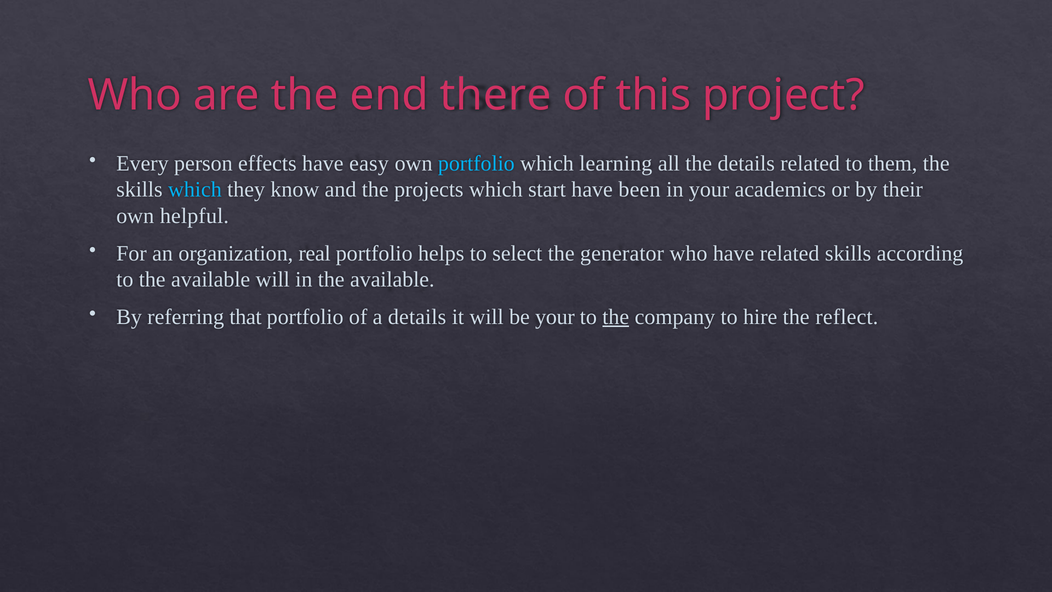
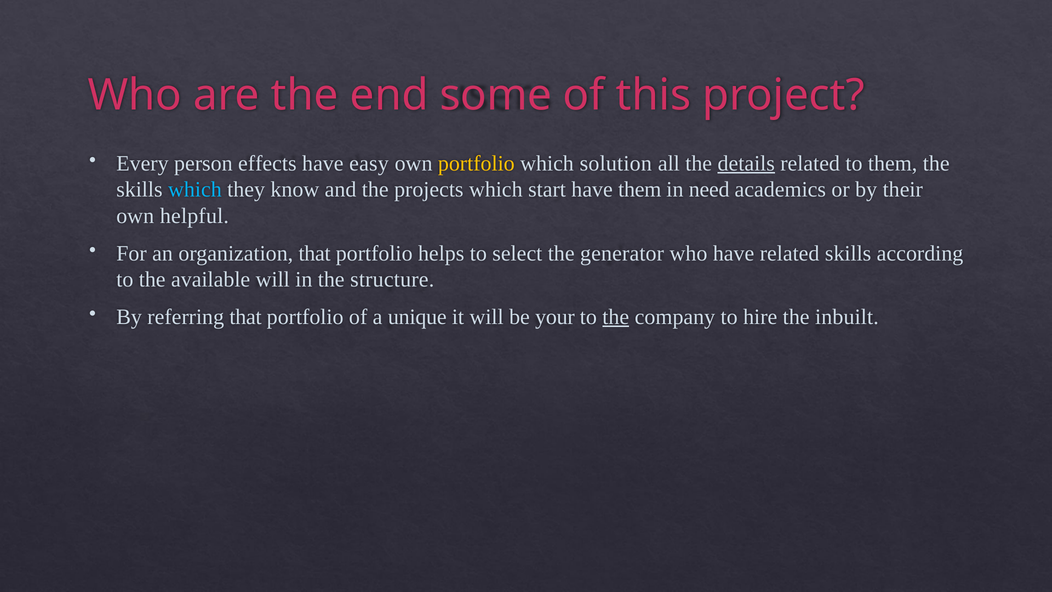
there: there -> some (496, 95)
portfolio colour: light blue -> yellow (476, 163)
learning: learning -> solution (616, 163)
details underline: none -> present (746, 163)
have been: been -> them (640, 190)
in your: your -> need (709, 190)
organization real: real -> that (315, 253)
in the available: available -> structure (392, 280)
a details: details -> unique (417, 317)
reflect: reflect -> inbuilt (847, 317)
